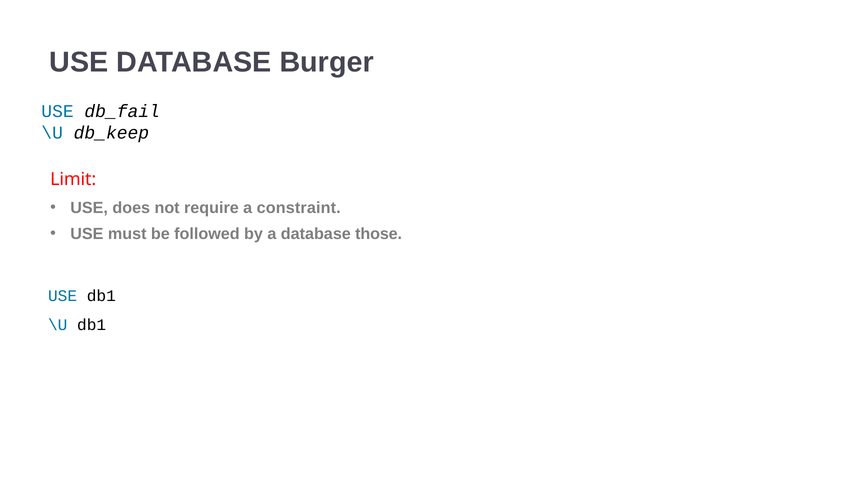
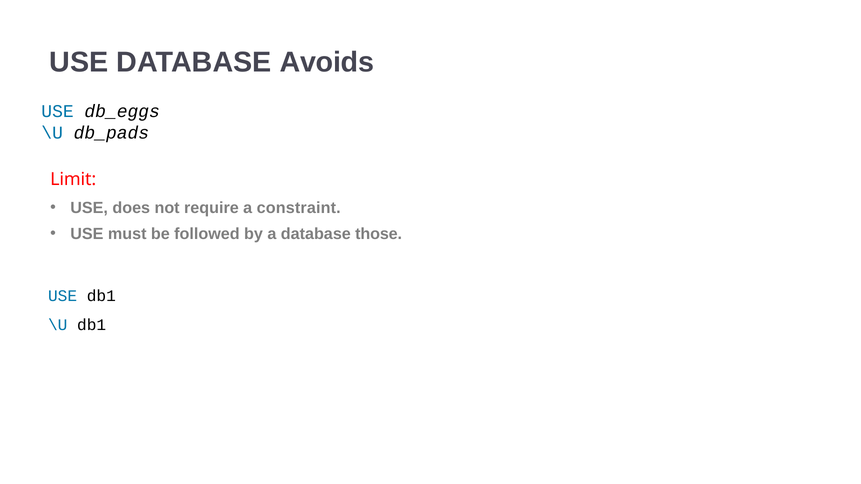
Burger: Burger -> Avoids (327, 62)
db_fail: db_fail -> db_eggs (122, 112)
db_keep: db_keep -> db_pads (111, 133)
